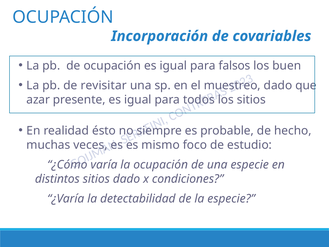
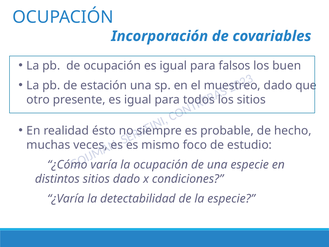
revisitar: revisitar -> estación (104, 85)
azar: azar -> otro (38, 100)
